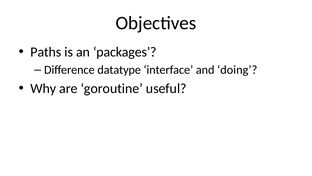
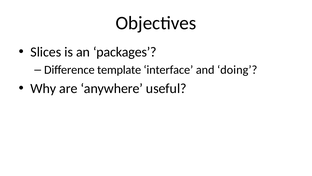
Paths: Paths -> Slices (46, 52)
datatype: datatype -> template (119, 70)
goroutine: goroutine -> anywhere (112, 88)
